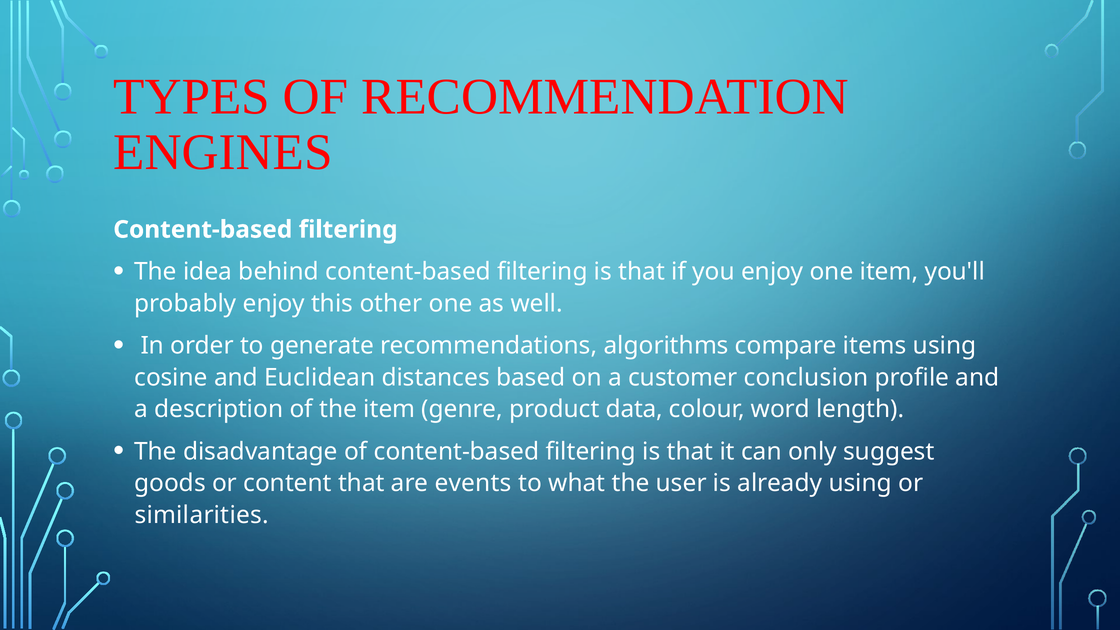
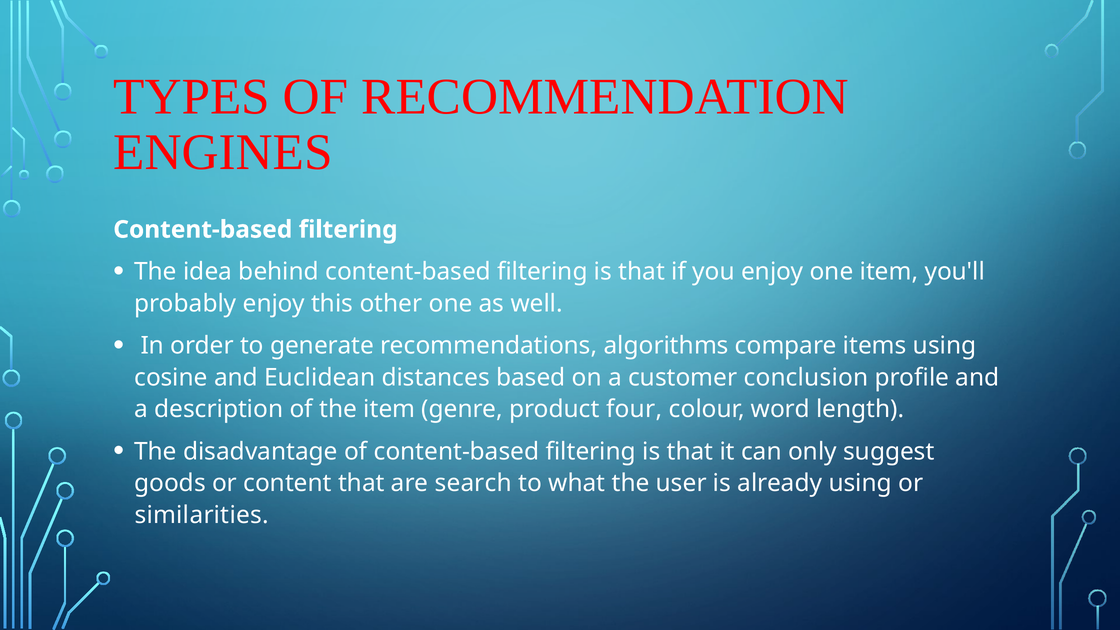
data: data -> four (634, 409)
events: events -> search (473, 483)
